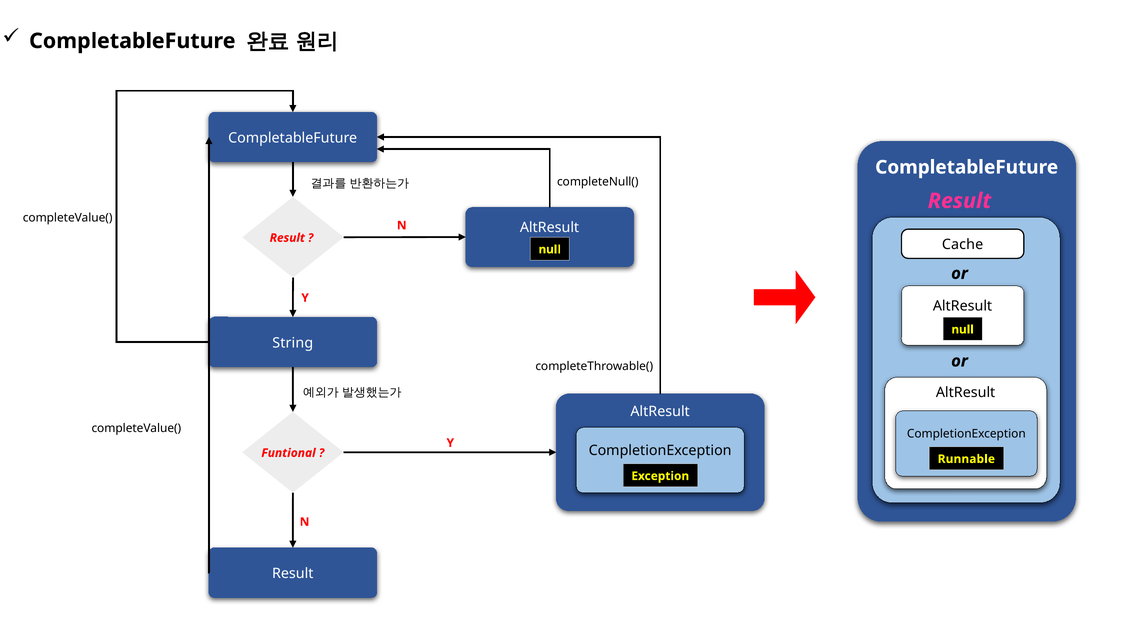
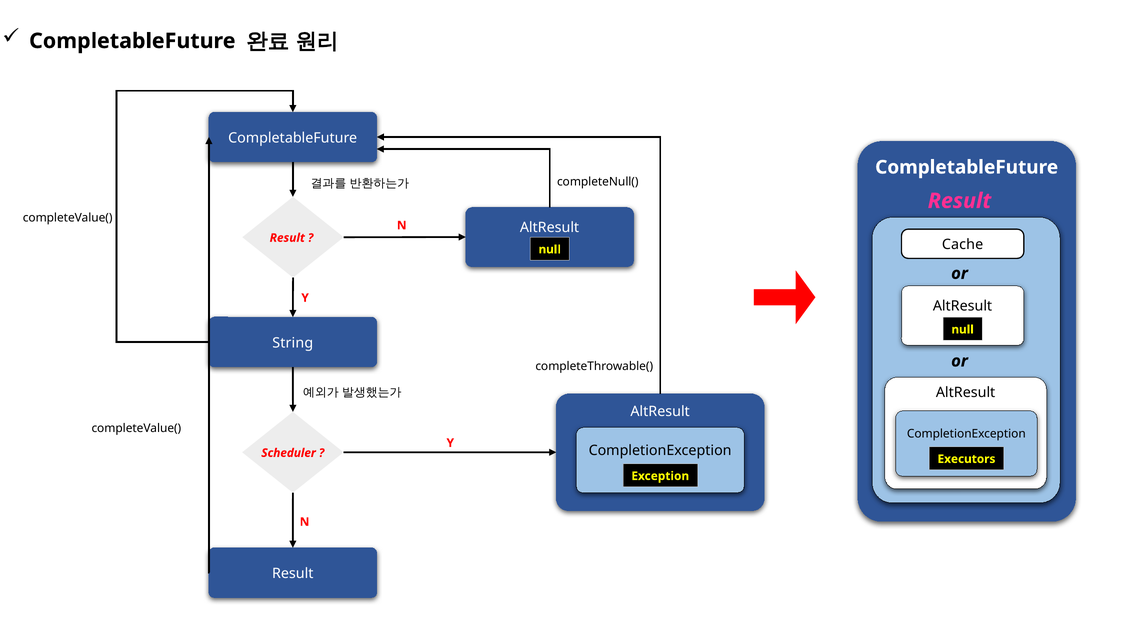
Funtional: Funtional -> Scheduler (289, 453)
Runnable: Runnable -> Executors (966, 459)
